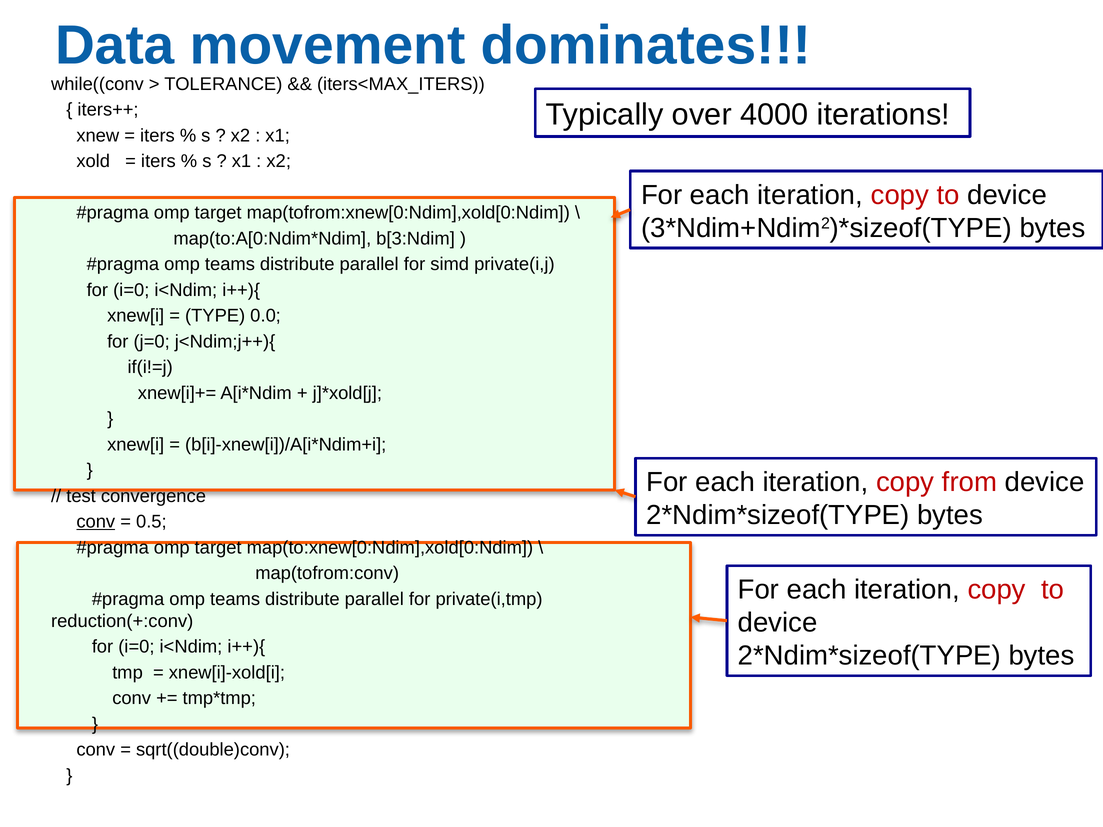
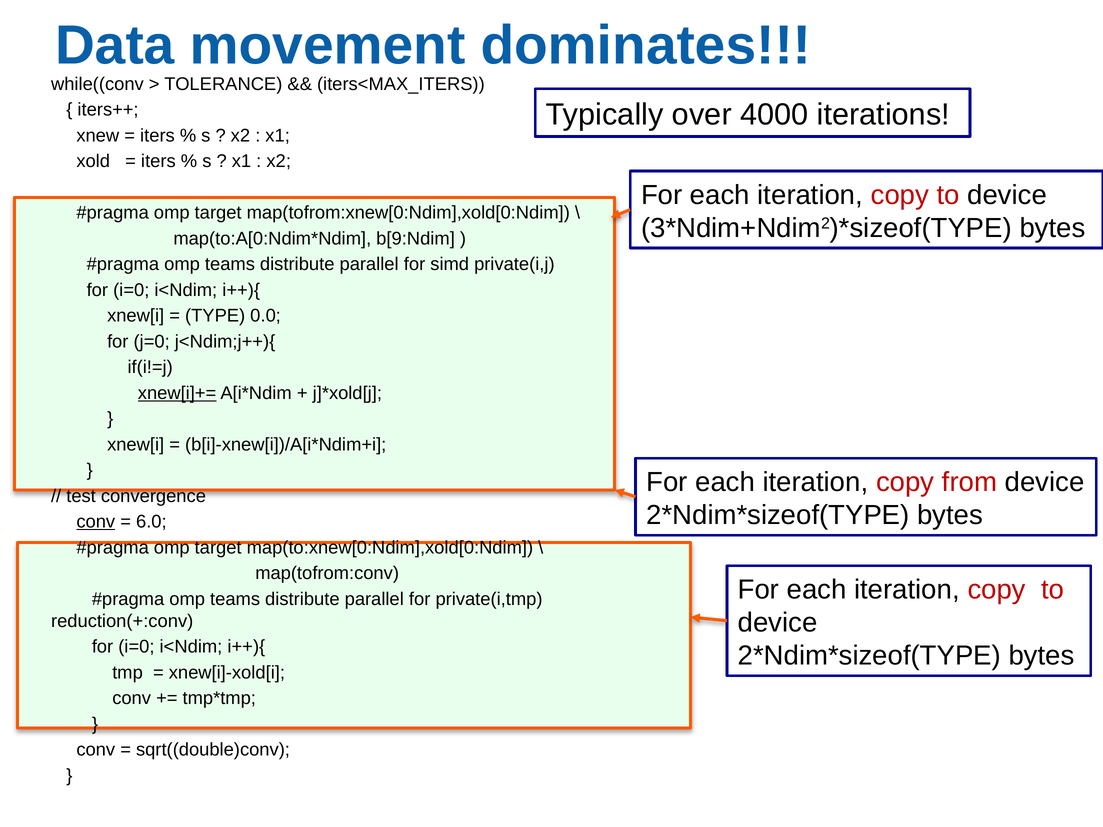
b[3:Ndim: b[3:Ndim -> b[9:Ndim (416, 239)
xnew[i]+= underline: none -> present (177, 393)
0.5: 0.5 -> 6.0 (151, 522)
